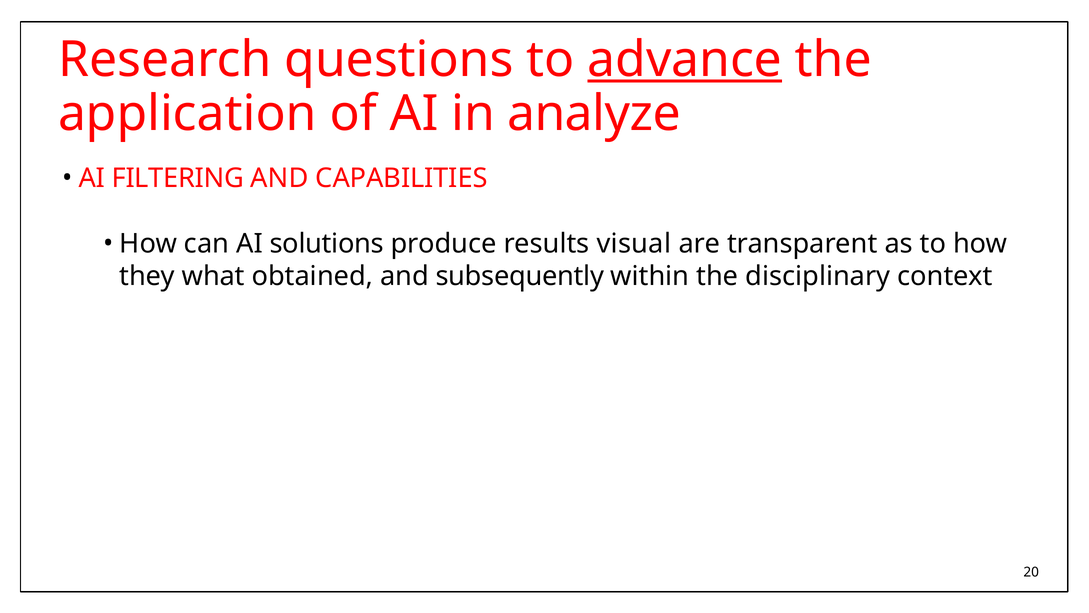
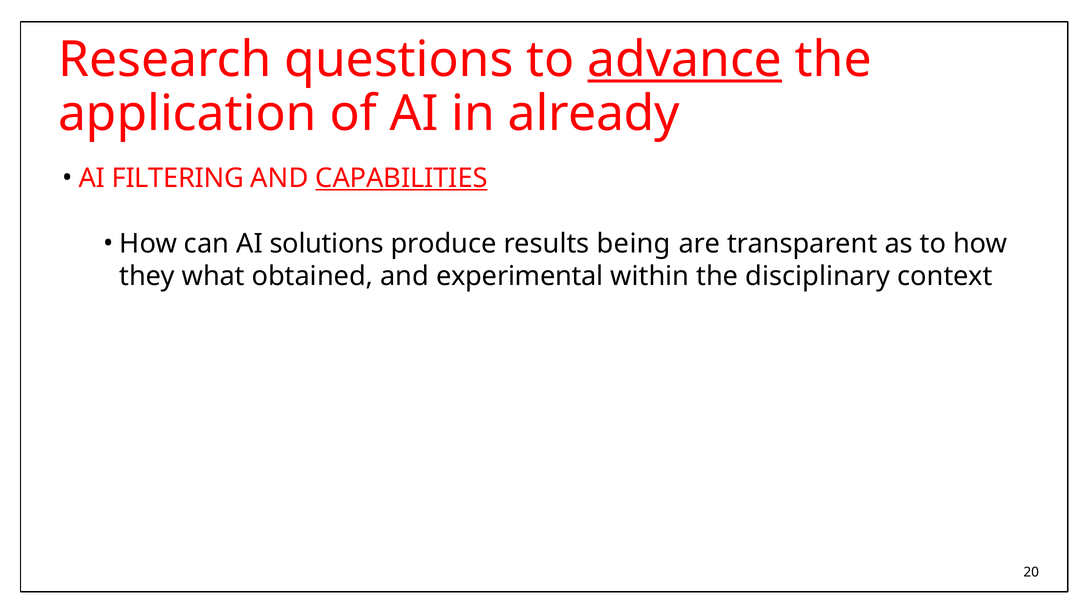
analyze: analyze -> already (594, 114)
CAPABILITIES underline: none -> present (402, 178)
visual: visual -> being (634, 243)
subsequently: subsequently -> experimental (520, 276)
